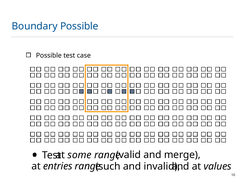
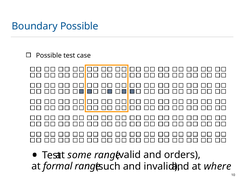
merge: merge -> orders (182, 155)
entries: entries -> formal (58, 166)
values: values -> where (218, 166)
